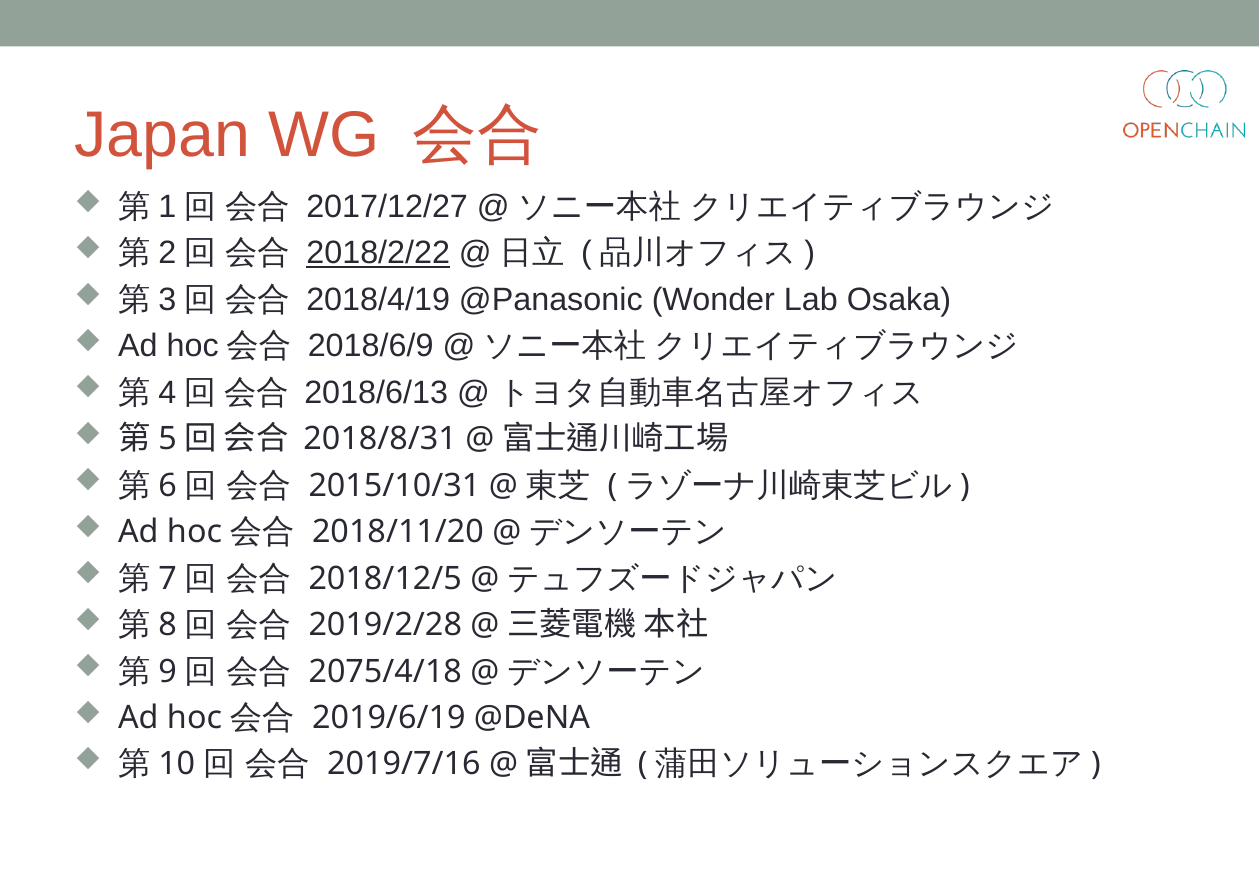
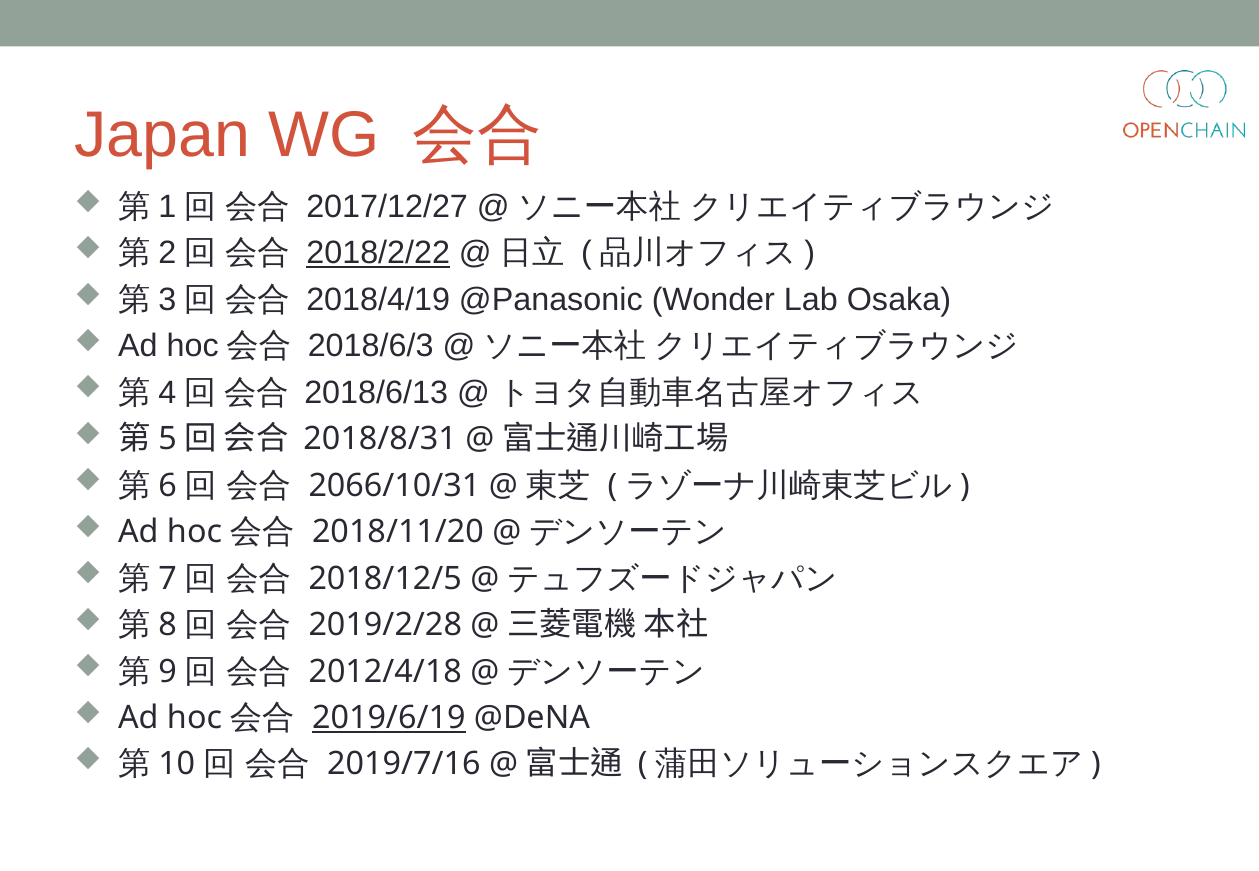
2018/6/9: 2018/6/9 -> 2018/6/3 (371, 346)
2015/10/31: 2015/10/31 -> 2066/10/31 (394, 486)
2075/4/18: 2075/4/18 -> 2012/4/18 (385, 672)
2019/6/19 underline: none -> present (389, 718)
